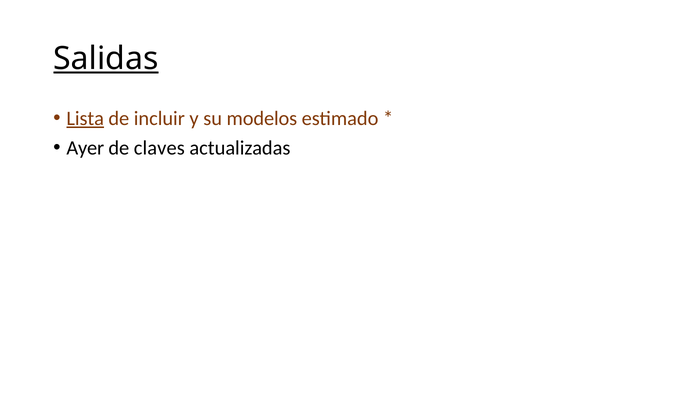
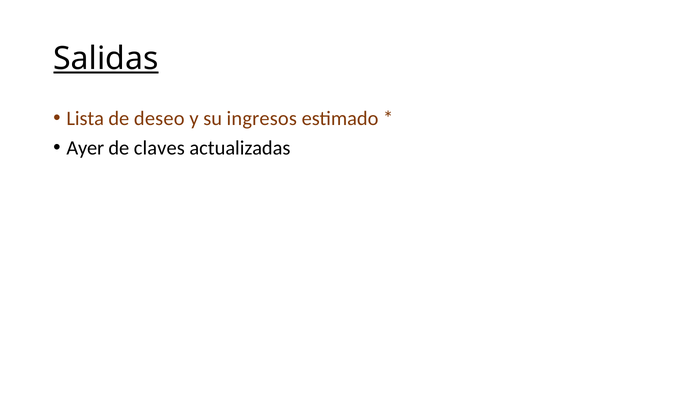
Lista underline: present -> none (85, 118)
incluir: incluir -> deseo (159, 118)
modelos: modelos -> ingresos (262, 118)
